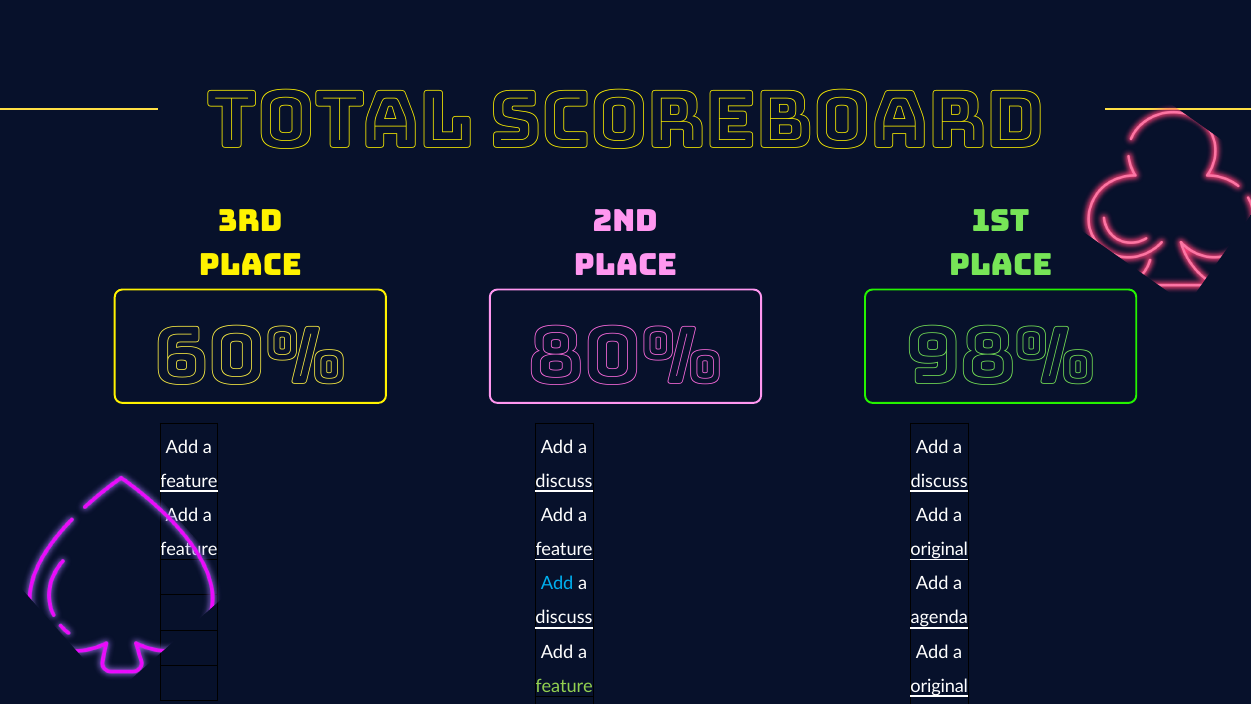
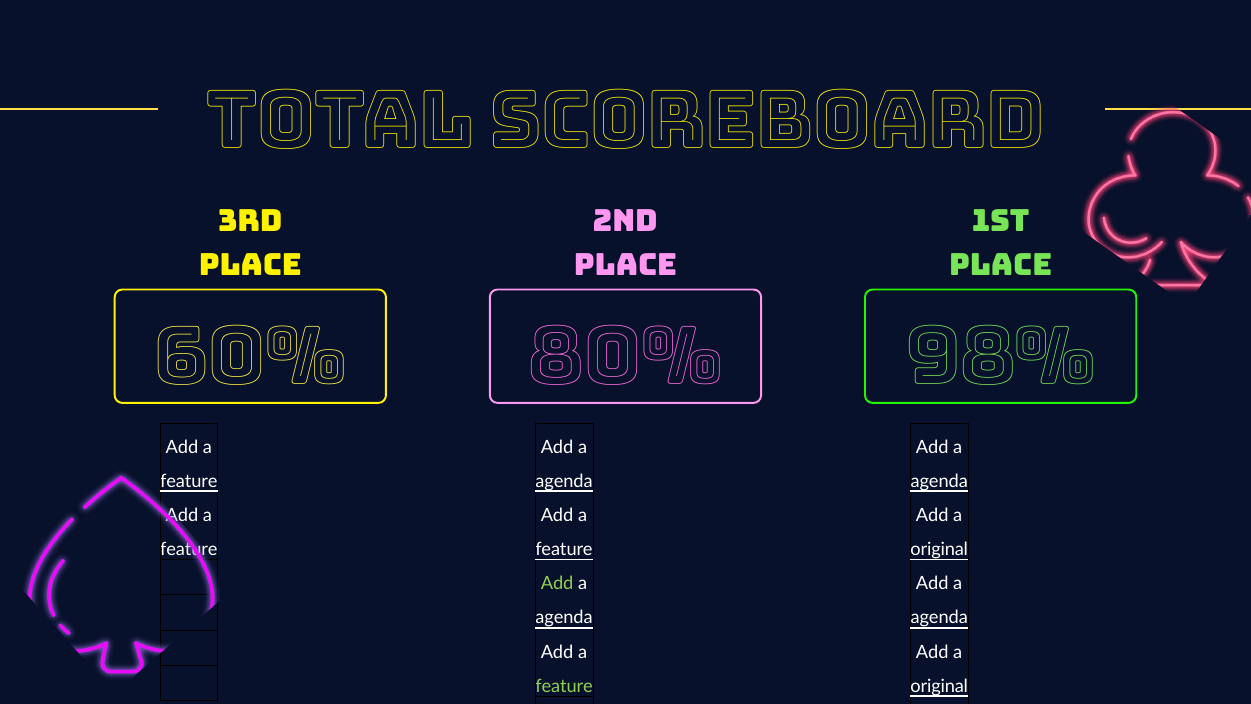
discuss: discuss -> agenda (564, 481)
discuss: discuss -> agenda (939, 481)
Add colour: light blue -> light green (557, 583)
discuss: discuss -> agenda (564, 618)
